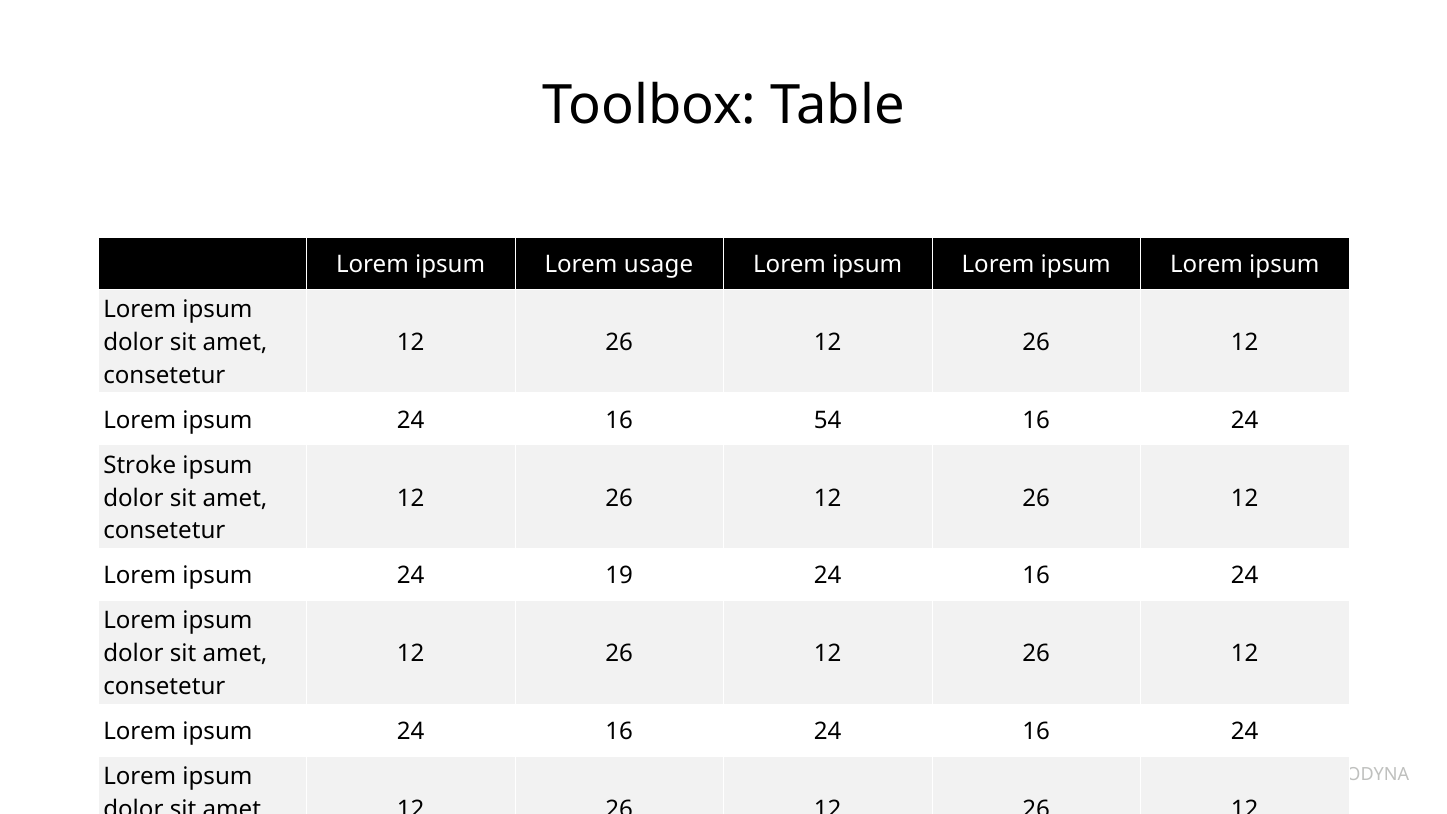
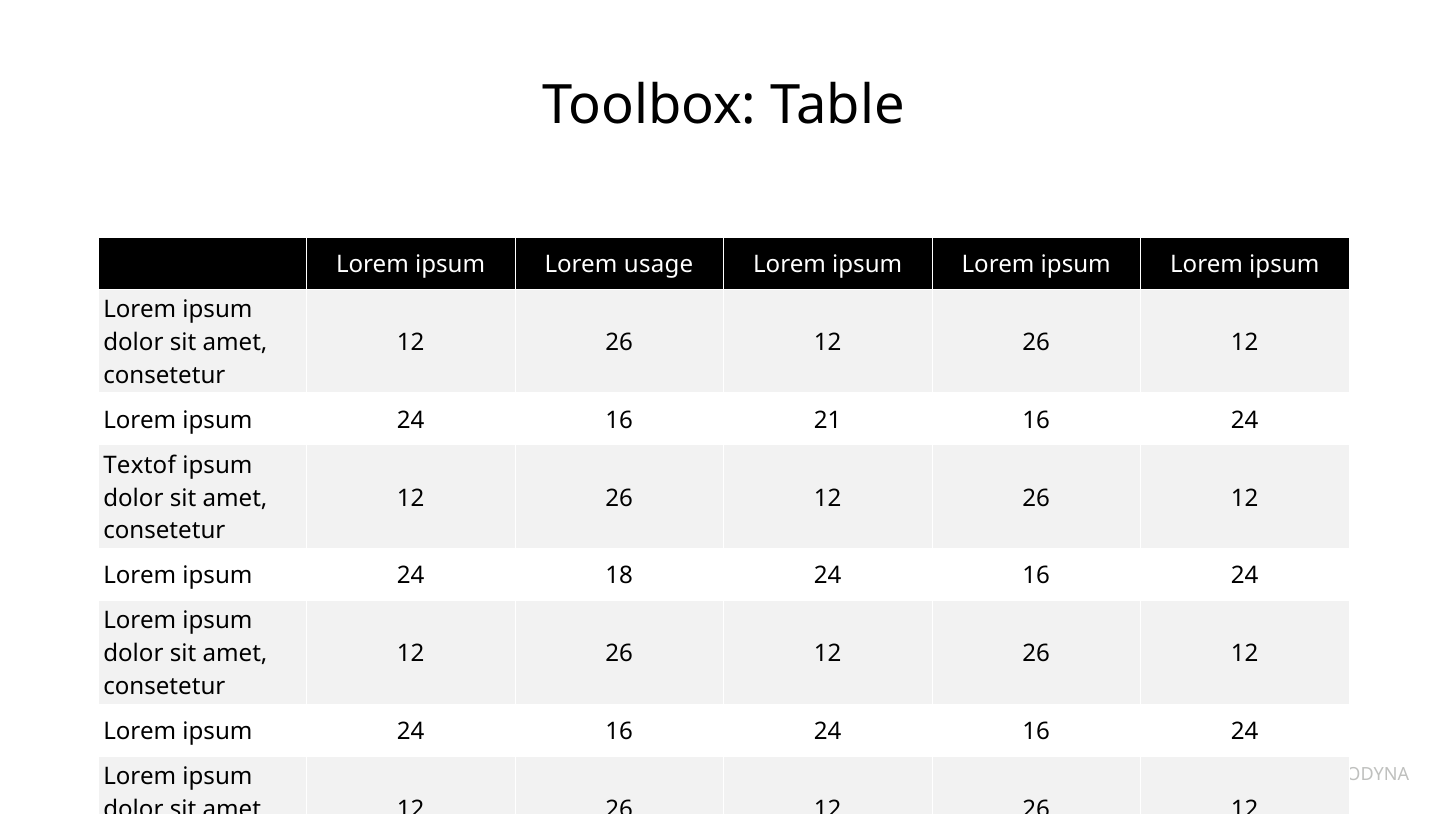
54: 54 -> 21 (828, 420)
Stroke: Stroke -> Textof (140, 465)
19: 19 -> 18 (619, 576)
